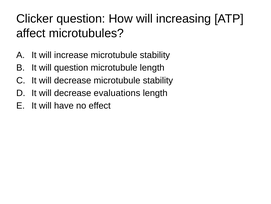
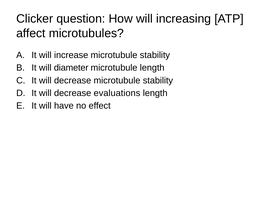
will question: question -> diameter (71, 67)
